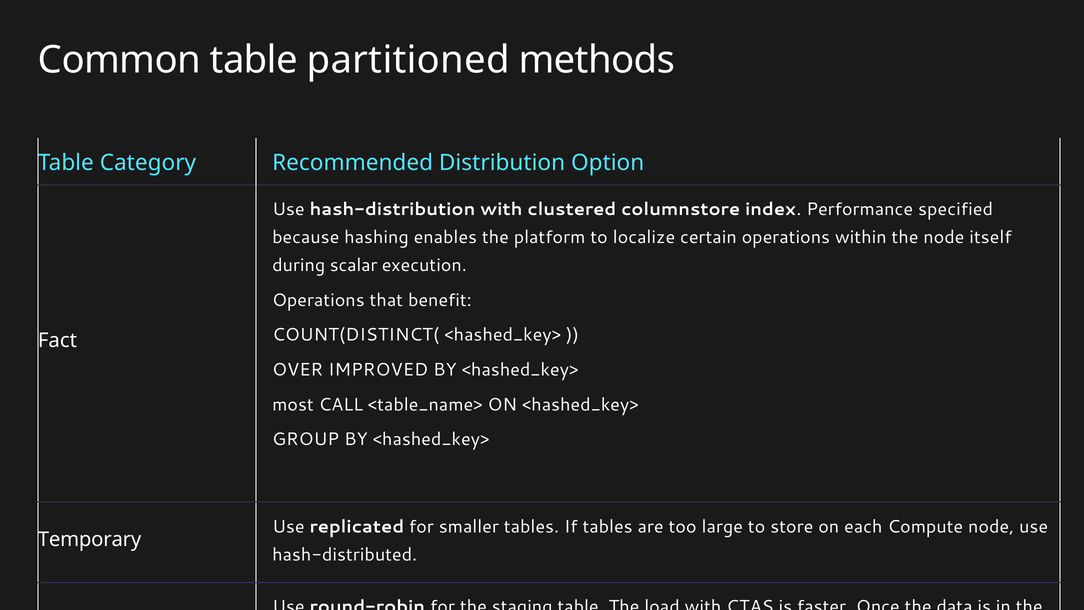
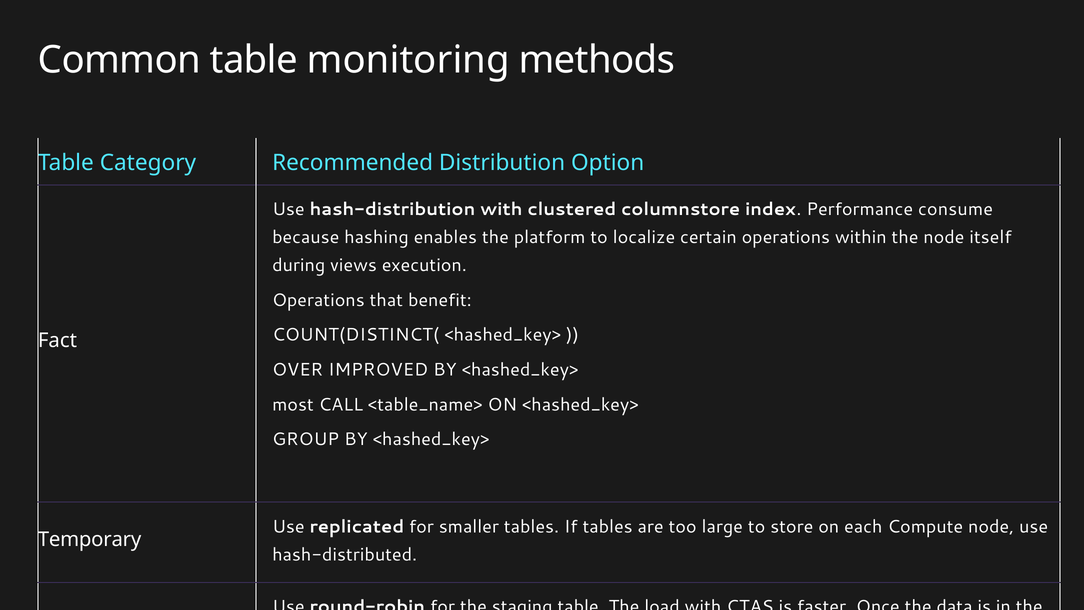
partitioned: partitioned -> monitoring (408, 60)
specified: specified -> consume (956, 209)
scalar: scalar -> views (354, 265)
